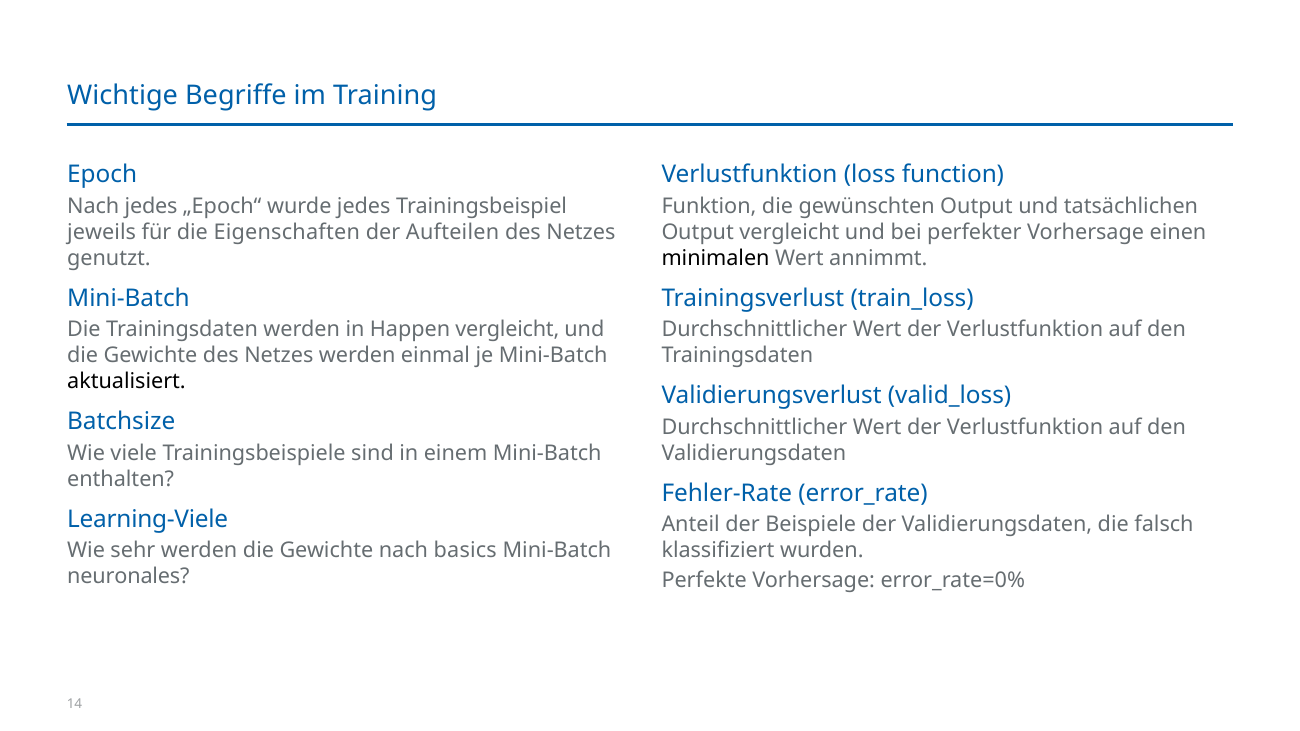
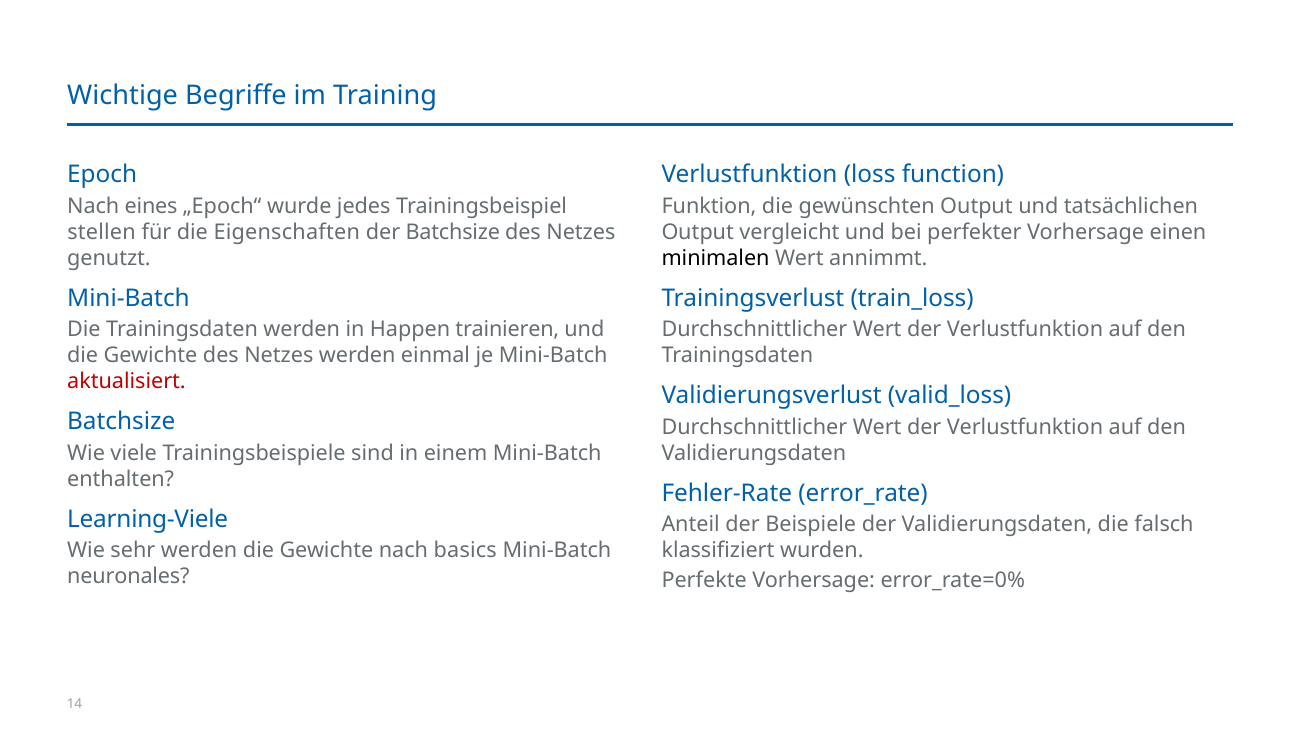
Nach jedes: jedes -> eines (151, 206)
jeweils: jeweils -> stellen (102, 232)
der Aufteilen: Aufteilen -> Batchsize (453, 232)
Happen vergleicht: vergleicht -> trainieren (507, 330)
aktualisiert colour: black -> red (126, 382)
